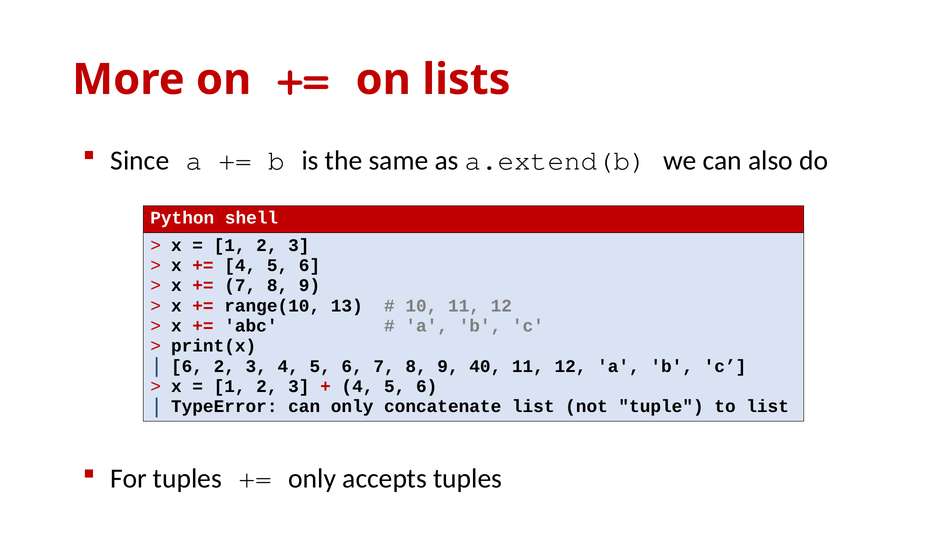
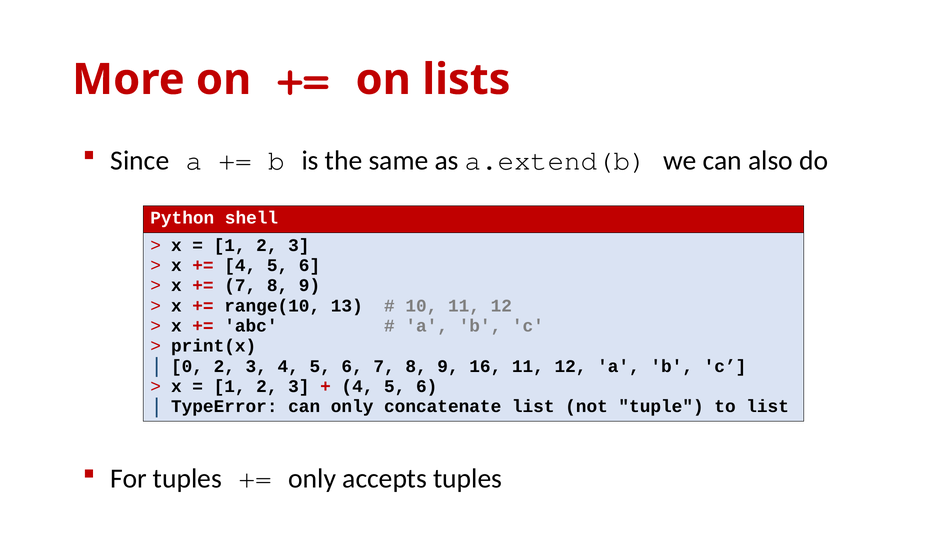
6: 6 -> 0 (187, 366)
40: 40 -> 16 (485, 366)
